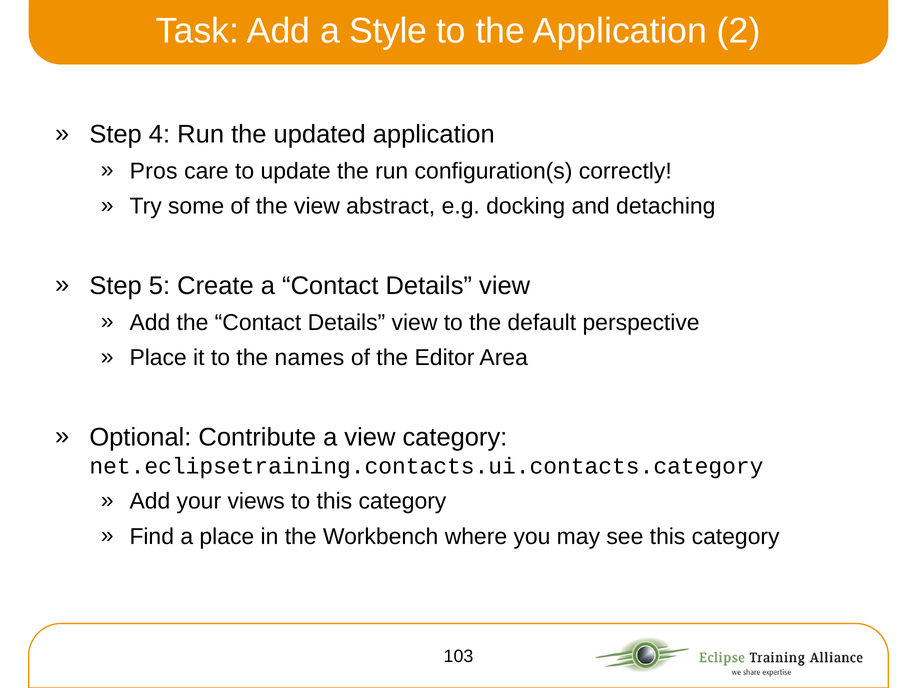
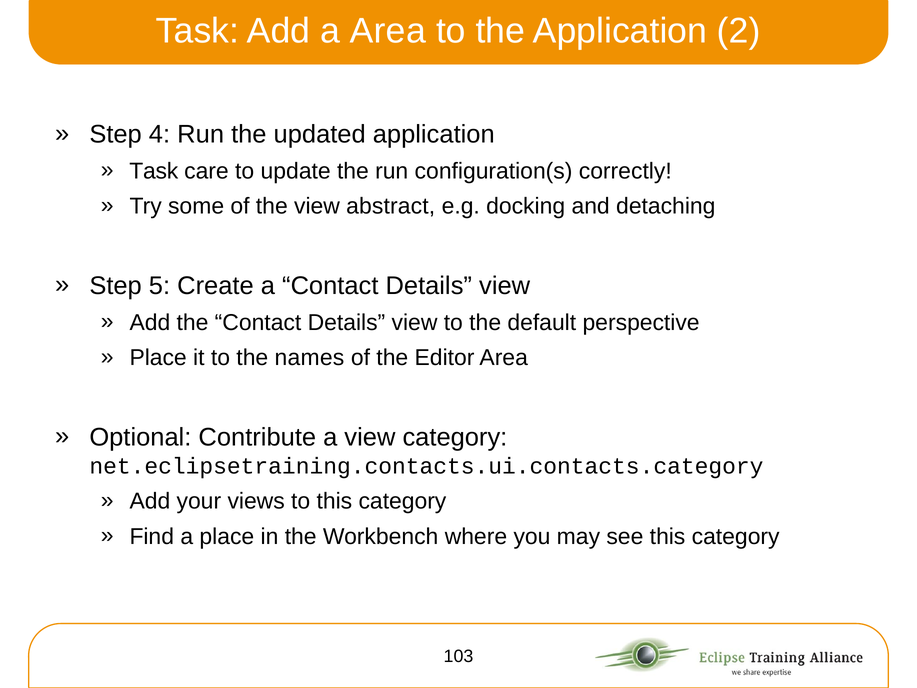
a Style: Style -> Area (388, 31)
Pros: Pros -> Task (154, 171)
